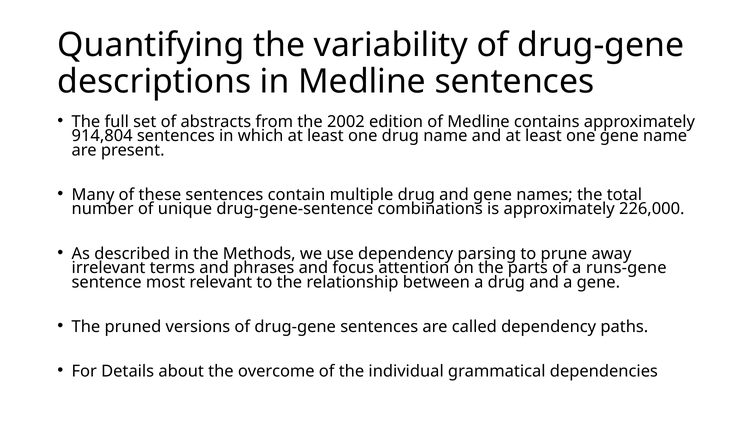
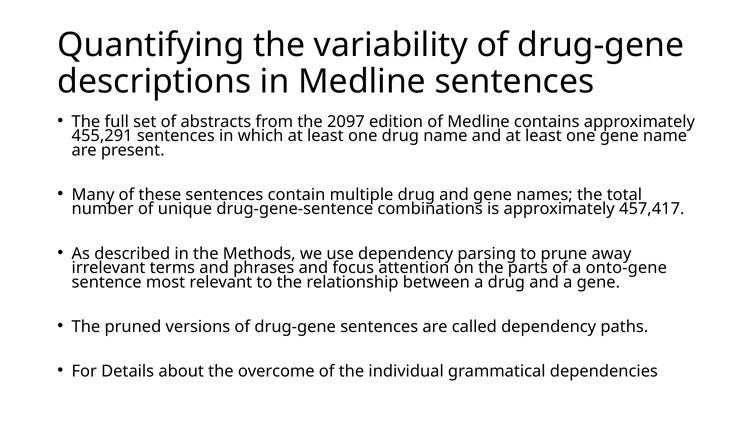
2002: 2002 -> 2097 (346, 122)
914,804: 914,804 -> 455,291 (102, 136)
226,000: 226,000 -> 457,417 (652, 209)
runs-gene: runs-gene -> onto-gene (626, 268)
